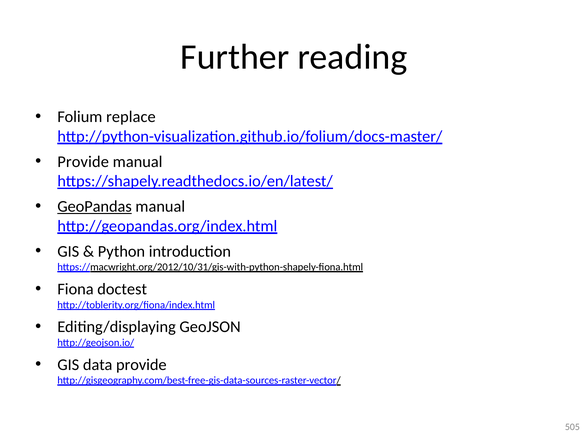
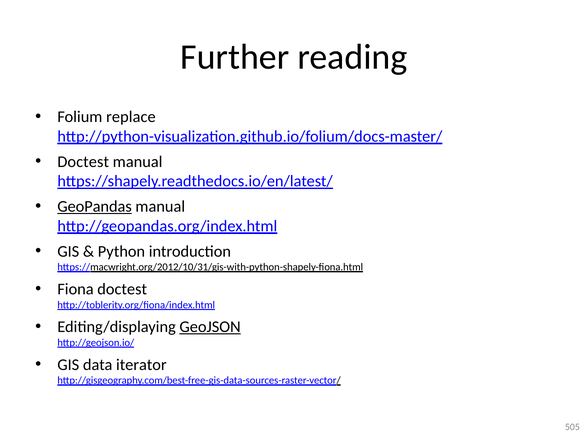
Provide: Provide -> Doctest (83, 162)
GeoJSON underline: none -> present (210, 327)
data provide: provide -> iterator (141, 365)
